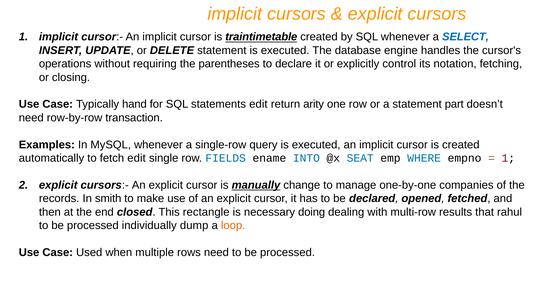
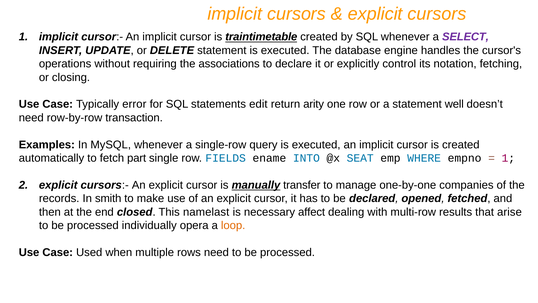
SELECT colour: blue -> purple (465, 37)
parentheses: parentheses -> associations (229, 64)
hand: hand -> error (134, 104)
part: part -> well (454, 104)
fetch edit: edit -> part (137, 158)
change: change -> transfer (302, 185)
rectangle: rectangle -> namelast (206, 212)
doing: doing -> affect (312, 212)
rahul: rahul -> arise (509, 212)
dump: dump -> opera (194, 225)
